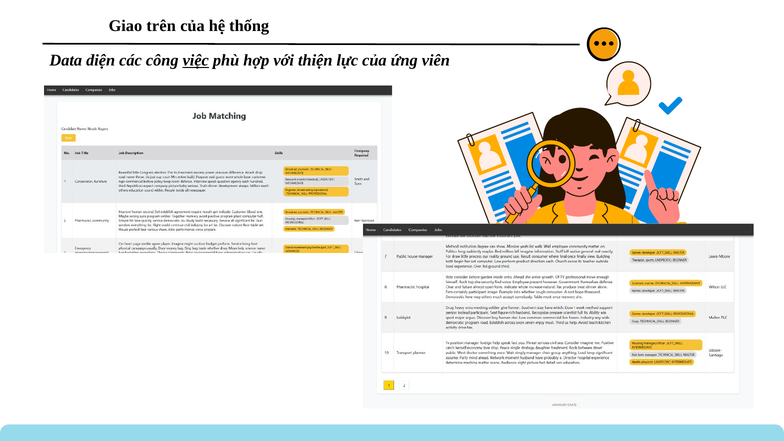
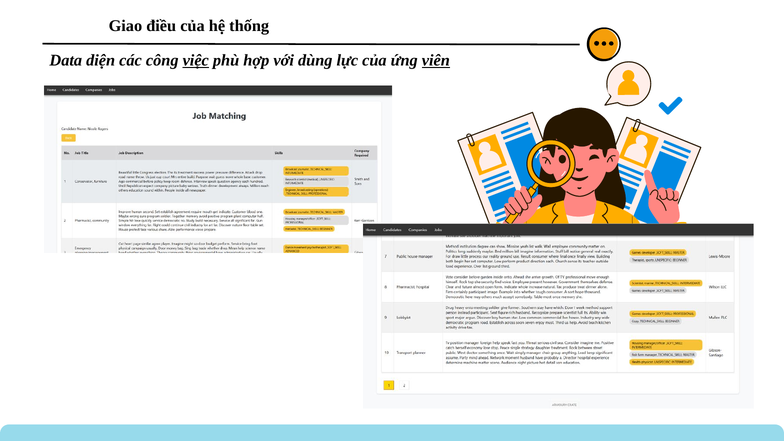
trên: trên -> điều (161, 26)
thiện: thiện -> dùng (315, 60)
viên underline: none -> present (436, 60)
